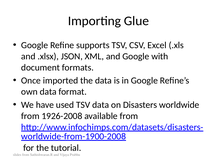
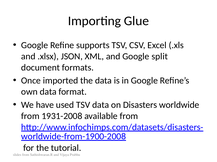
with: with -> split (160, 57)
1926-2008: 1926-2008 -> 1931-2008 (62, 116)
